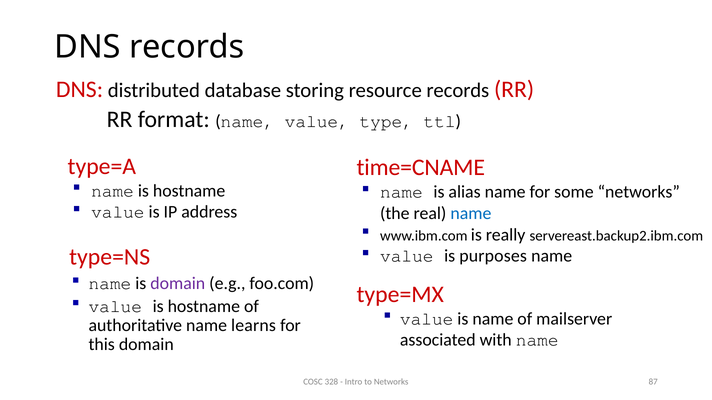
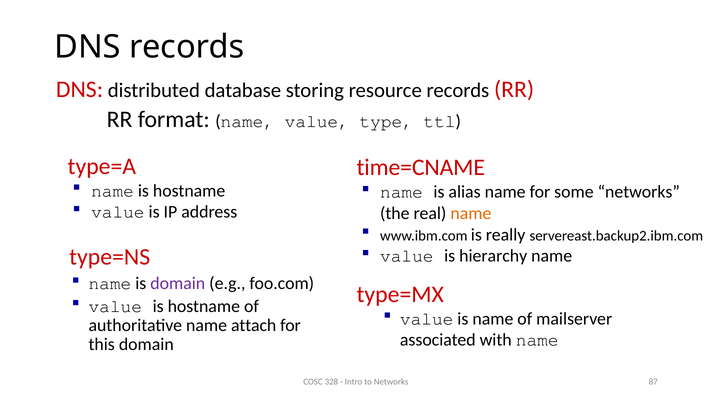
name colour: blue -> orange (471, 214)
purposes: purposes -> hierarchy (493, 256)
learns: learns -> attach (254, 326)
